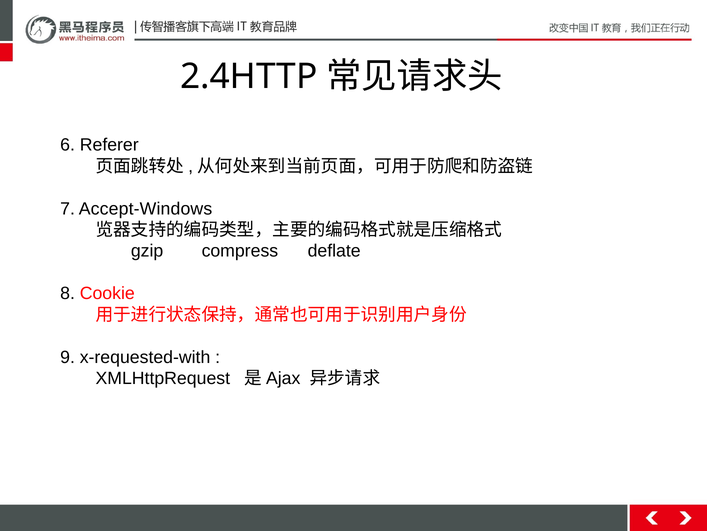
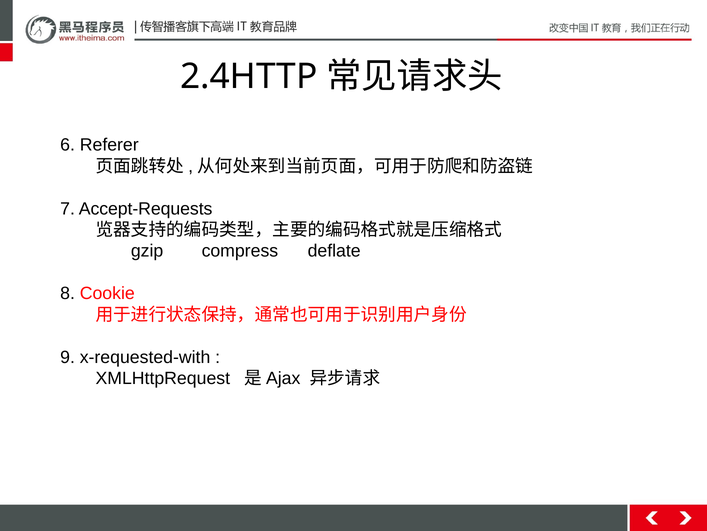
Accept-Windows: Accept-Windows -> Accept-Requests (146, 208)
